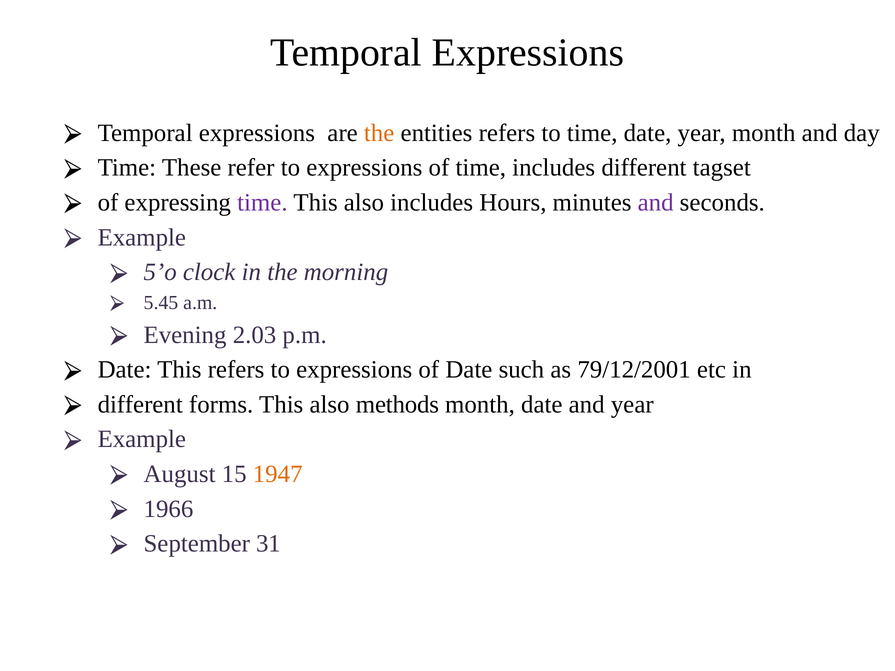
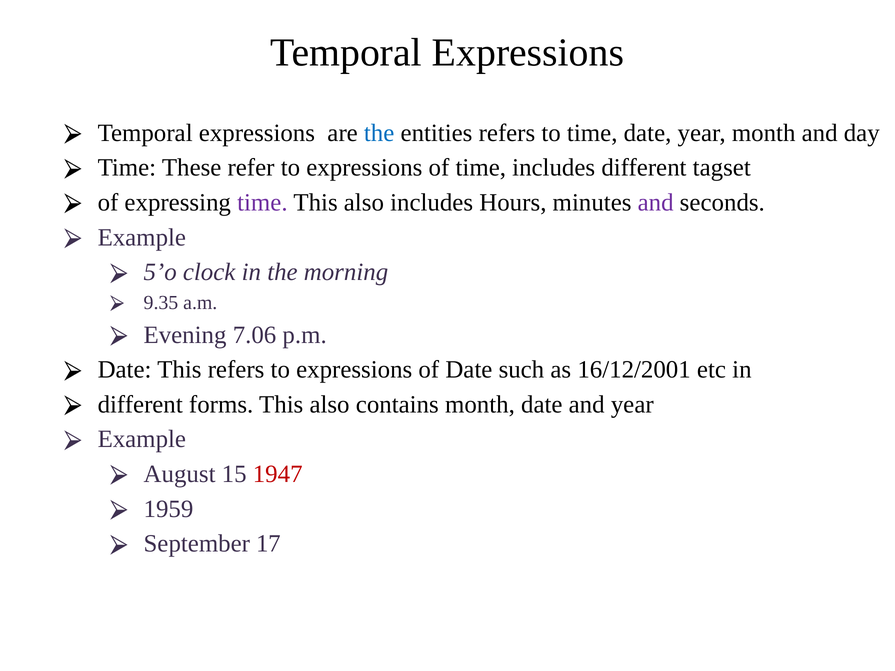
the colour: orange -> blue (379, 133)
5.45: 5.45 -> 9.35 (161, 303)
2.03: 2.03 -> 7.06 (255, 335)
79/12/2001: 79/12/2001 -> 16/12/2001 (634, 370)
methods: methods -> contains (397, 405)
1947 colour: orange -> red (278, 474)
1966: 1966 -> 1959 (168, 509)
31: 31 -> 17 (268, 544)
